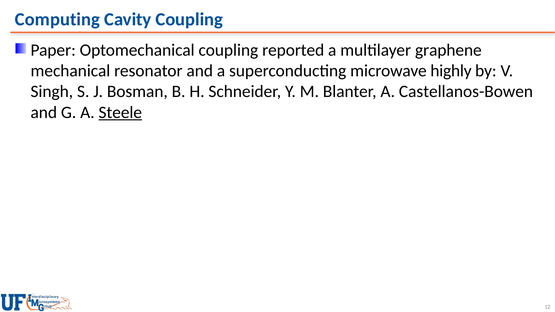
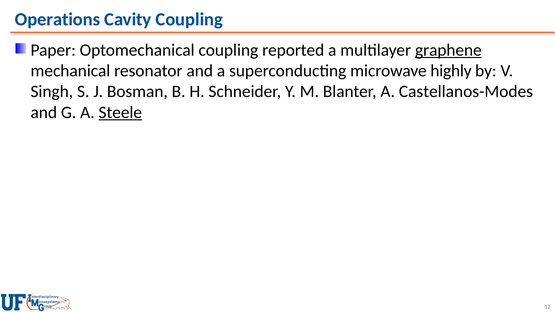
Computing: Computing -> Operations (58, 20)
graphene underline: none -> present (448, 50)
Castellanos-Bowen: Castellanos-Bowen -> Castellanos-Modes (466, 92)
